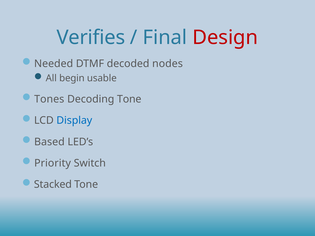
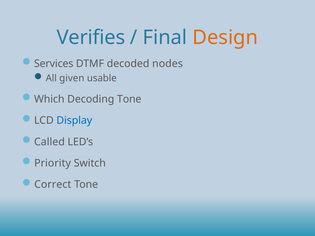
Design colour: red -> orange (225, 38)
Needed: Needed -> Services (54, 64)
begin: begin -> given (72, 78)
Tones: Tones -> Which (49, 99)
Based: Based -> Called (49, 142)
Stacked: Stacked -> Correct (53, 185)
